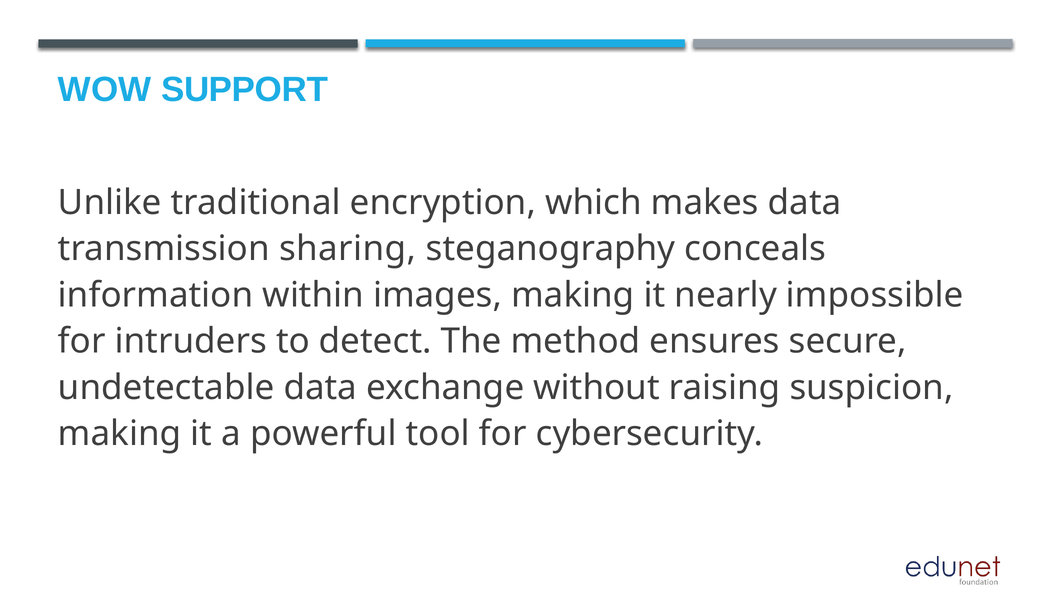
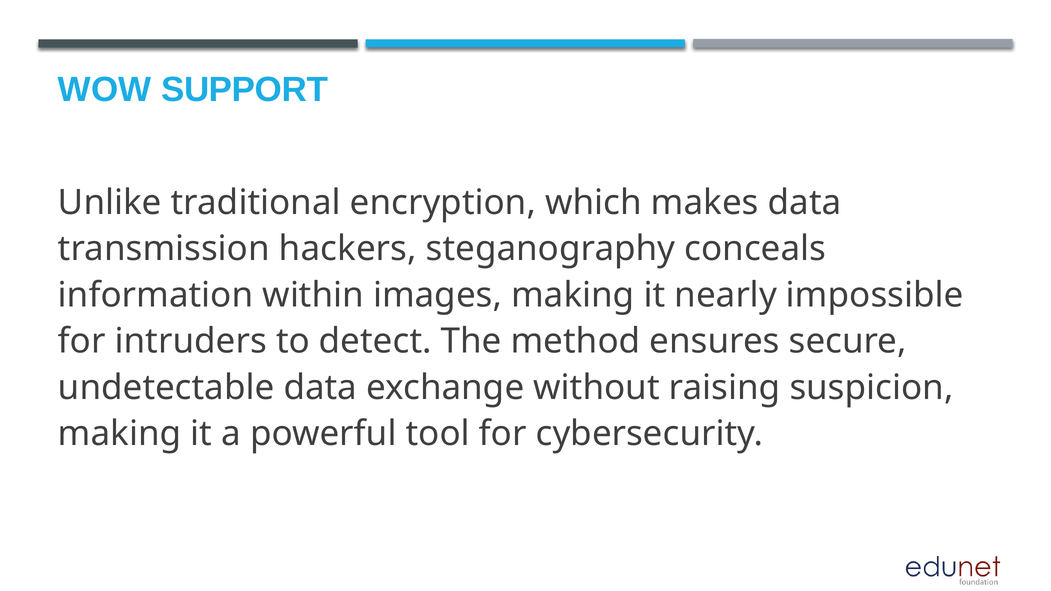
sharing: sharing -> hackers (348, 249)
